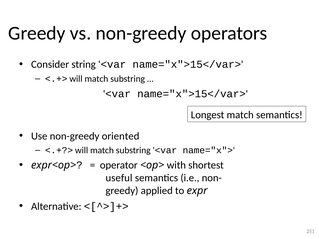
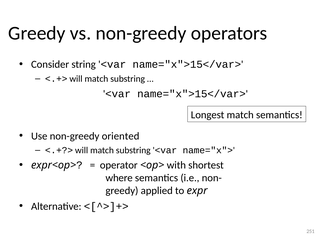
useful: useful -> where (119, 178)
